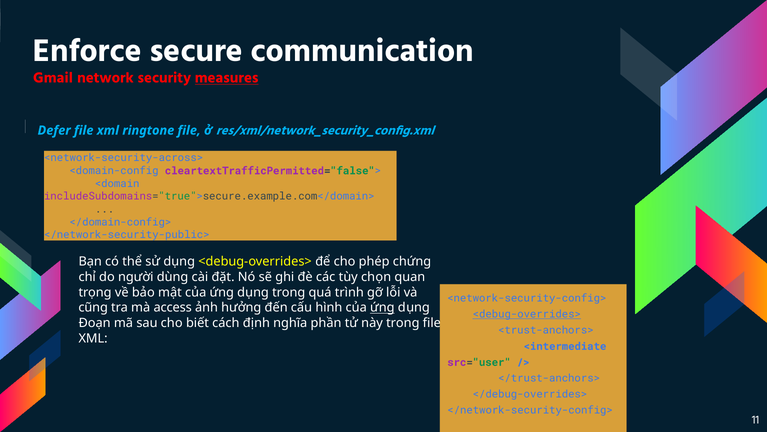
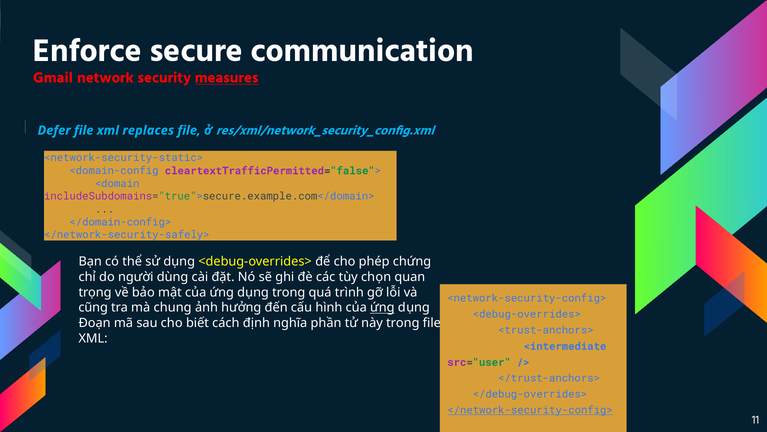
ringtone: ringtone -> replaces (148, 130)
<network-security-across>: <network-security-across> -> <network-security-static> (124, 158)
</network-security-public>: </network-security-public> -> </network-security-safely> (127, 235)
access: access -> chung (173, 307)
<debug-overrides> underline: present -> none (527, 314)
</network-security-config> underline: none -> present (530, 410)
